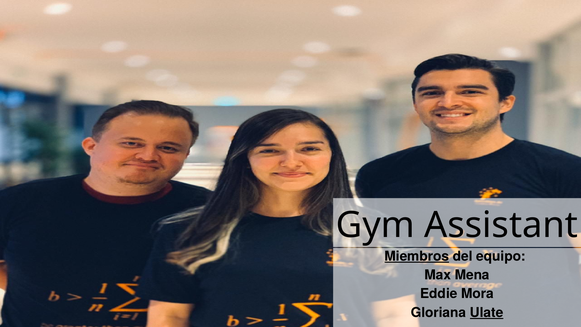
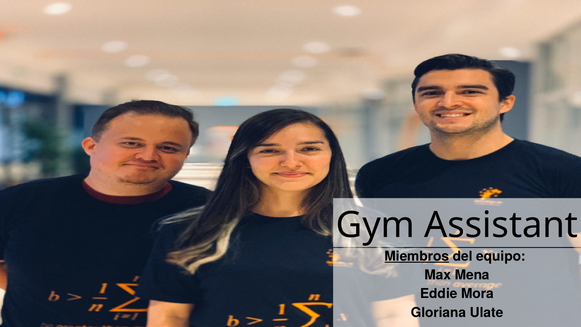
Ulate underline: present -> none (487, 312)
